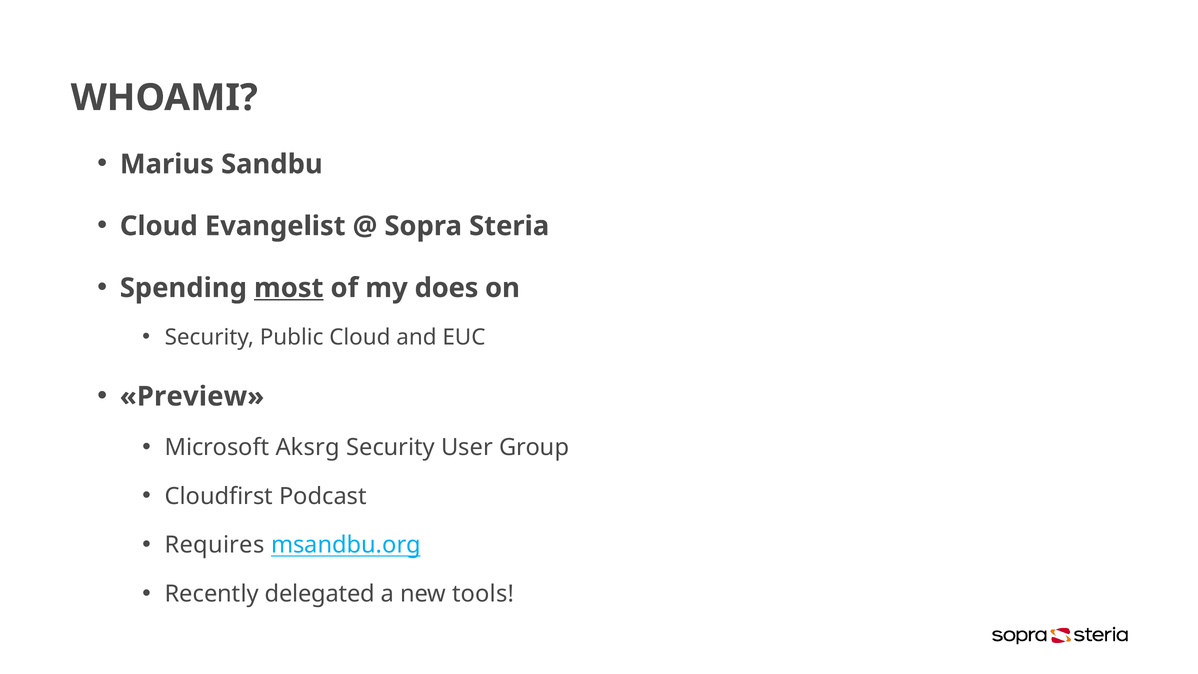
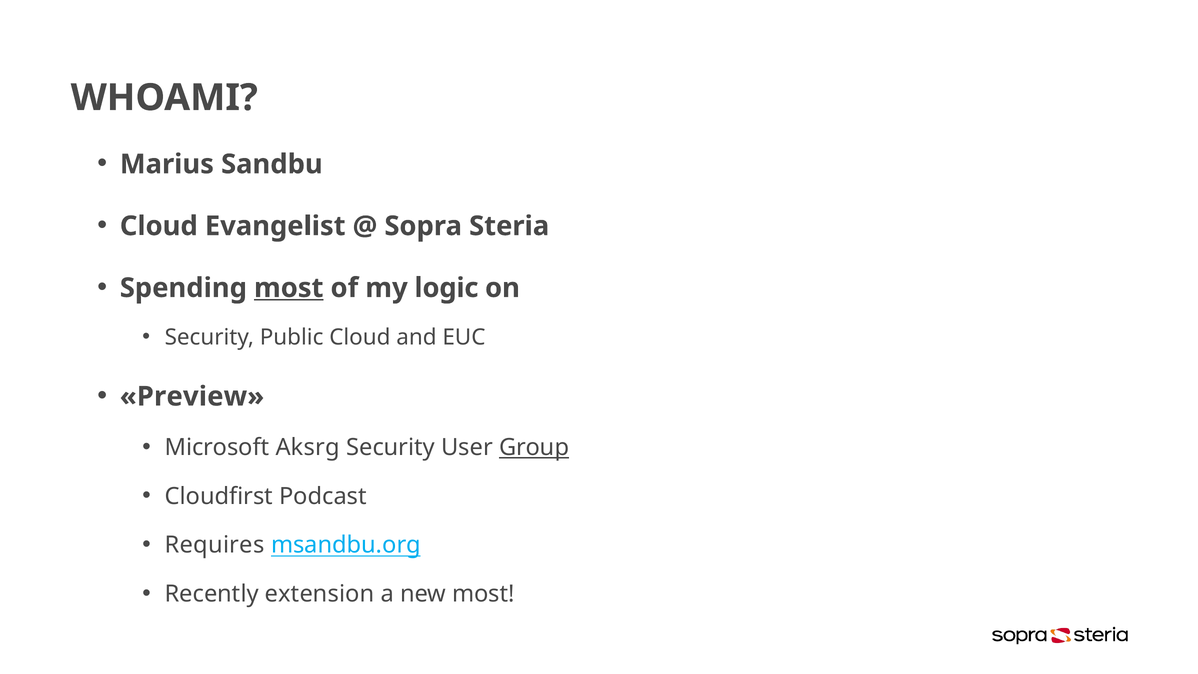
does: does -> logic (446, 288)
Group underline: none -> present (534, 447)
delegated: delegated -> extension (320, 594)
new tools: tools -> most (483, 594)
